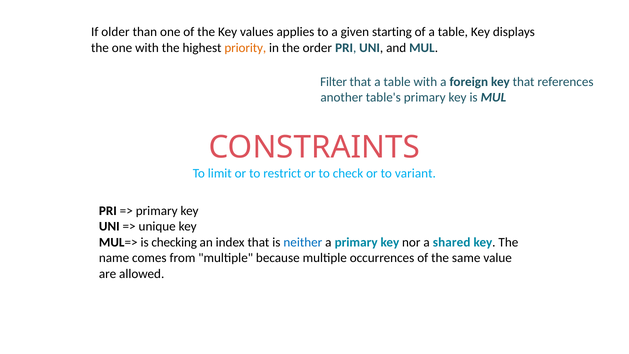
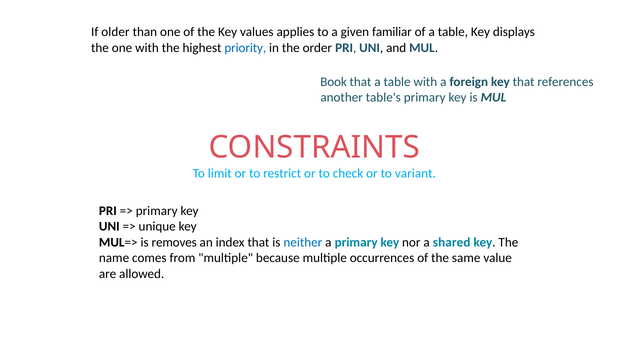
starting: starting -> familiar (392, 32)
priority colour: orange -> blue (245, 48)
Filter: Filter -> Book (334, 82)
checking: checking -> removes (174, 242)
